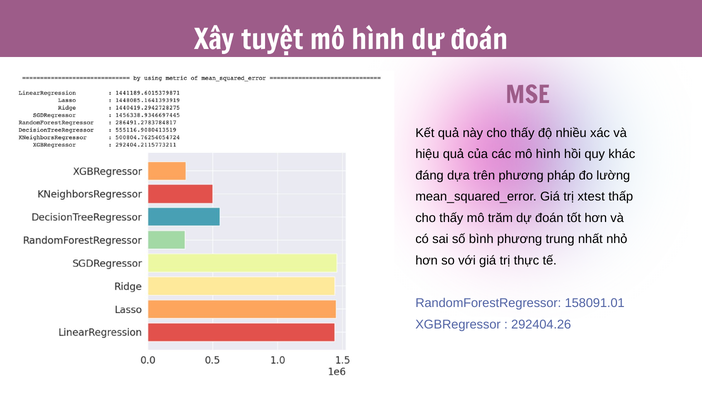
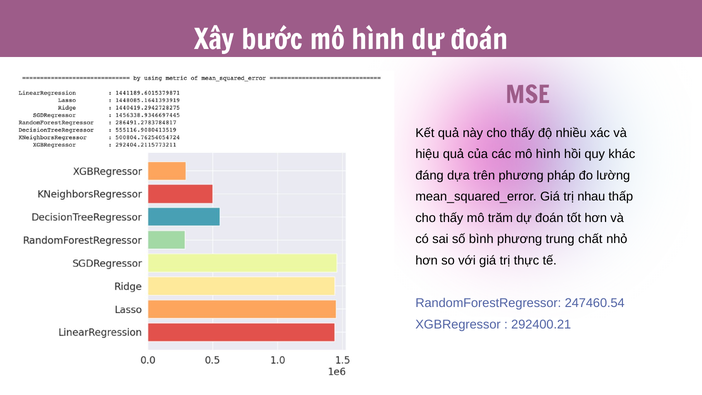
tuyệt: tuyệt -> bước (272, 40)
xtest: xtest -> nhau (591, 197)
nhất: nhất -> chất (590, 239)
158091.01: 158091.01 -> 247460.54 (595, 303)
292404.26: 292404.26 -> 292400.21 (541, 324)
